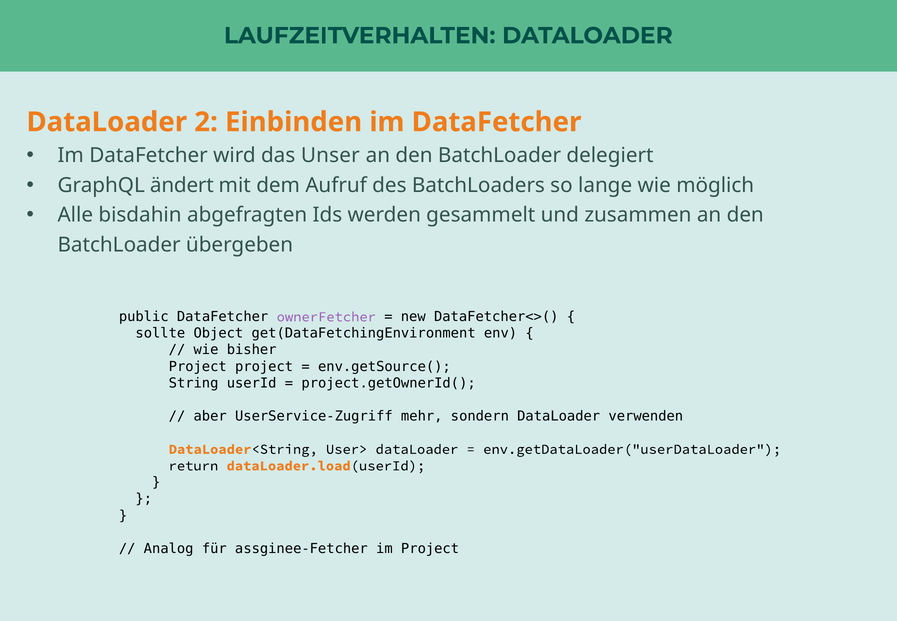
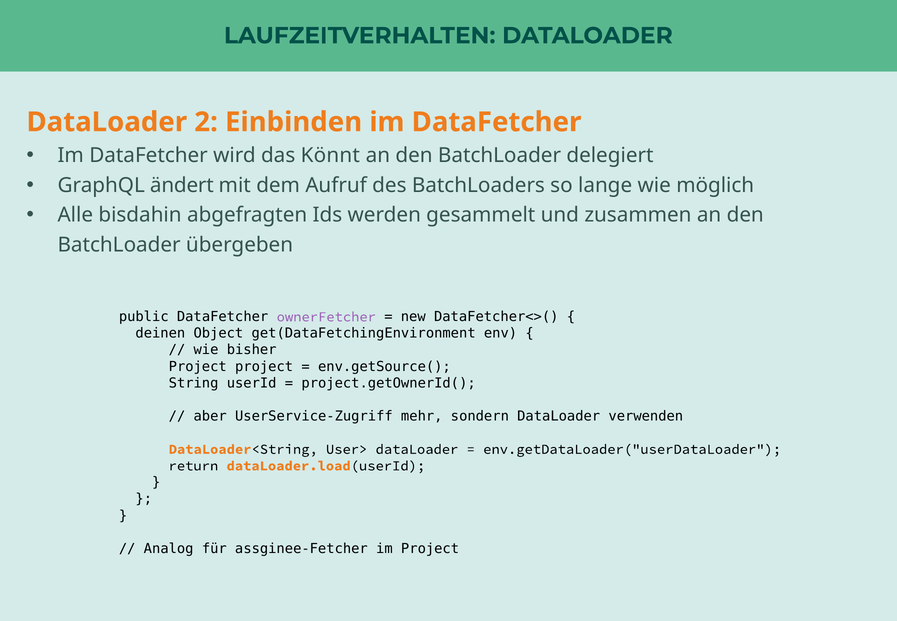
Unser: Unser -> Könnt (330, 156)
sollte: sollte -> deinen (160, 333)
